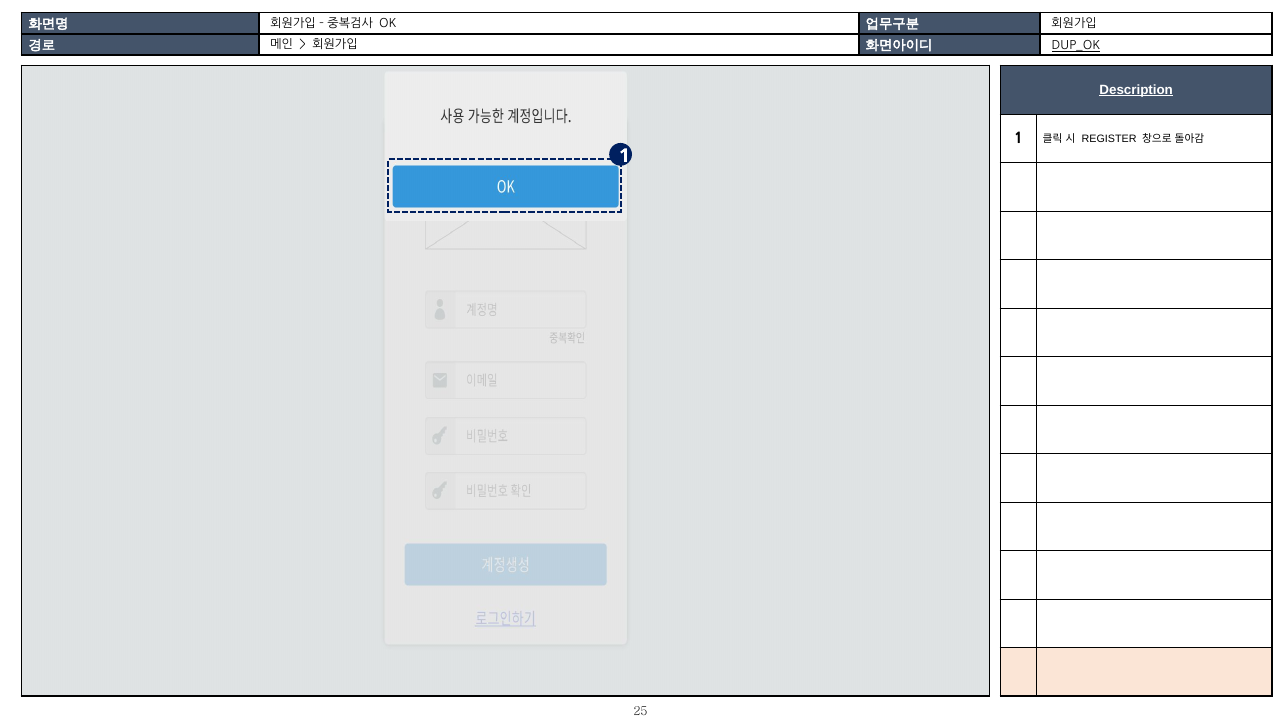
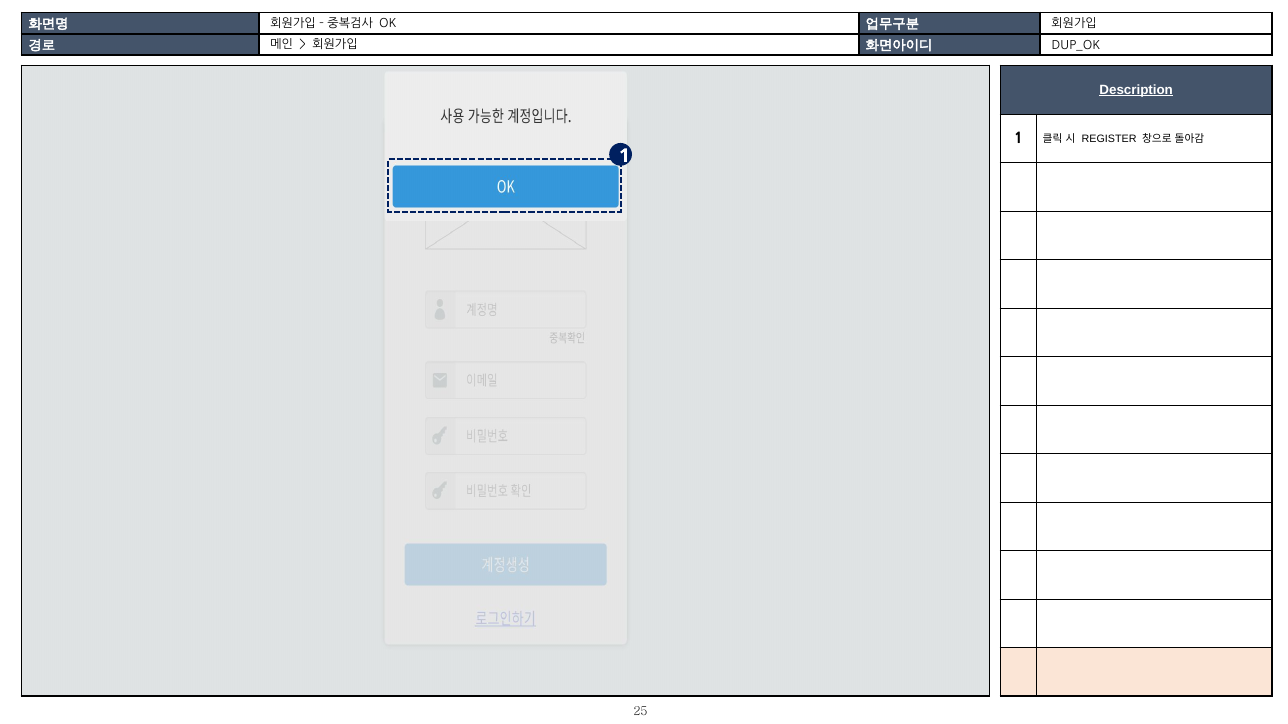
DUP_OK underline: present -> none (1076, 46)
